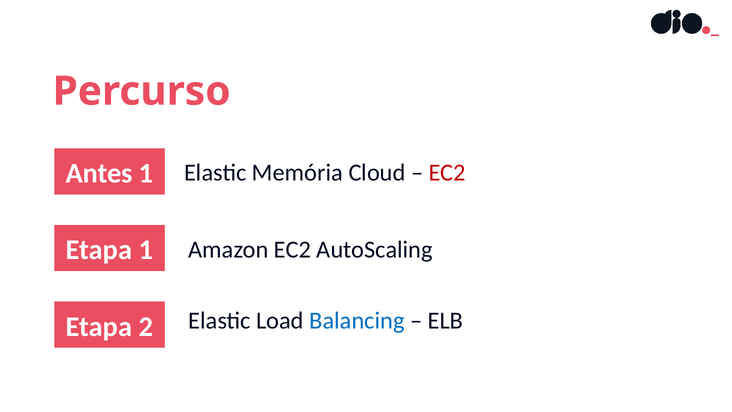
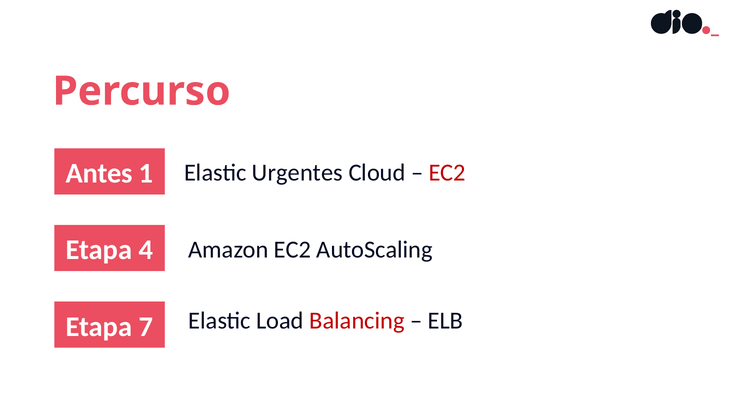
Memória: Memória -> Urgentes (297, 173)
Etapa 1: 1 -> 4 (146, 250)
2: 2 -> 7 (146, 326)
Balancing colour: blue -> red (357, 321)
